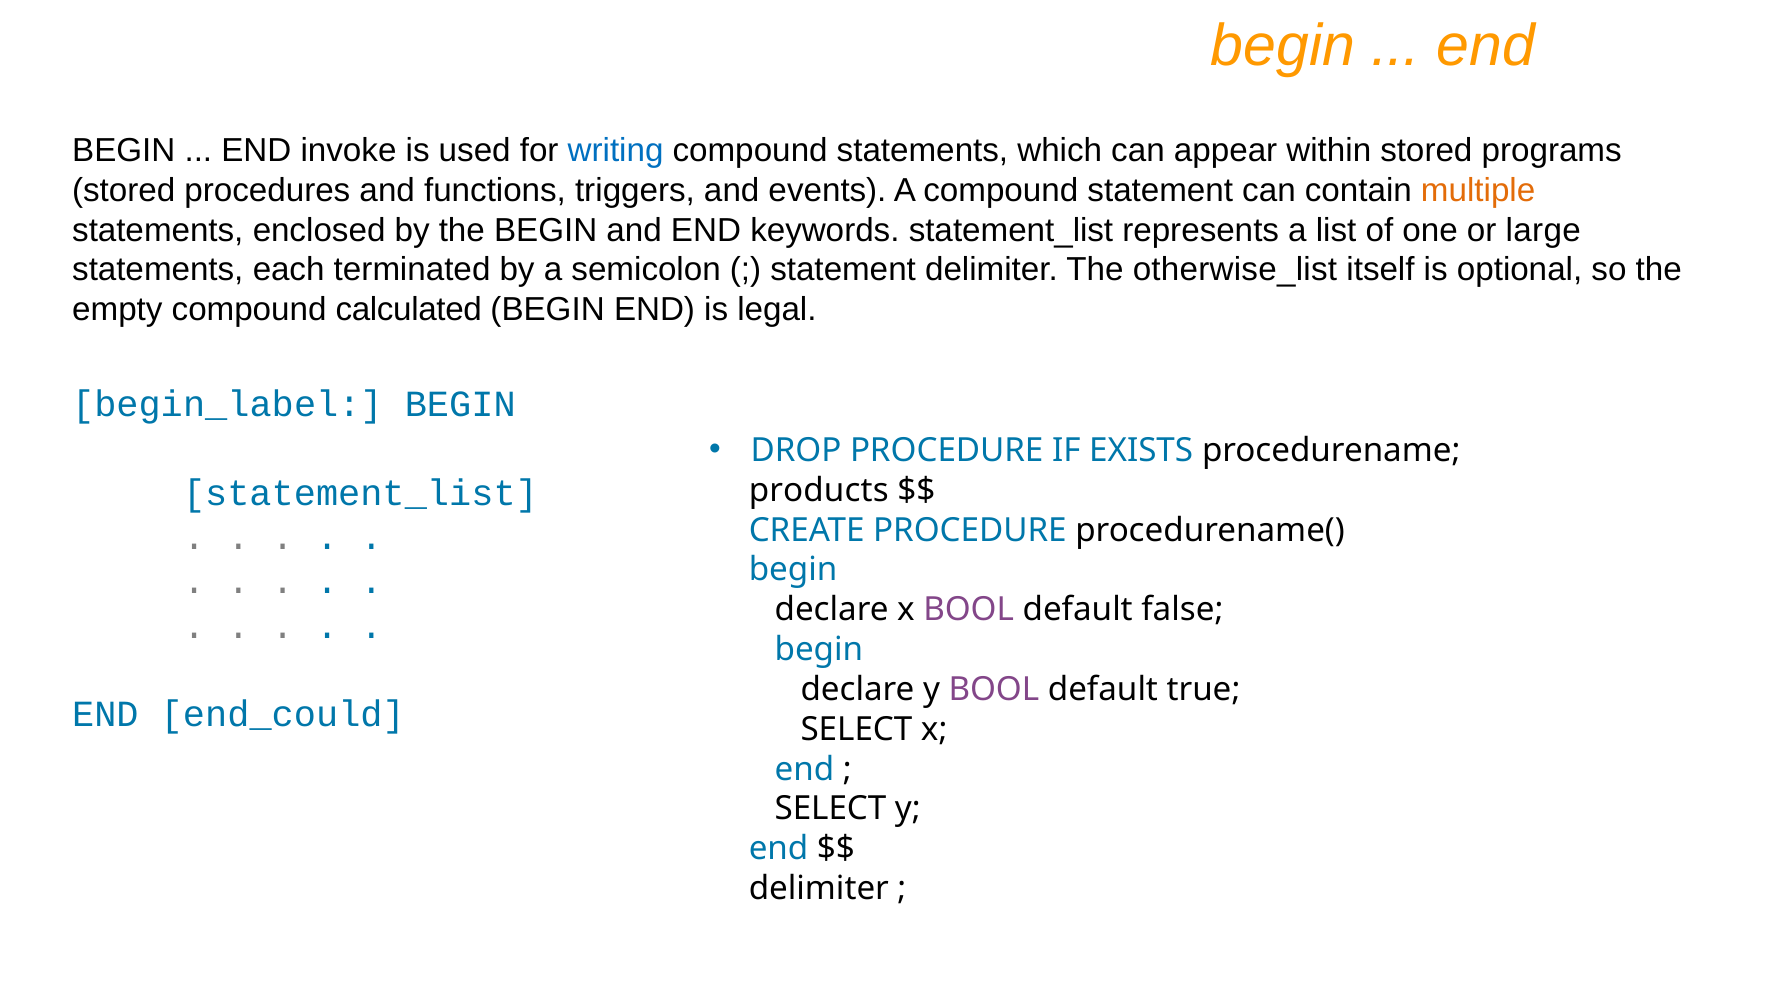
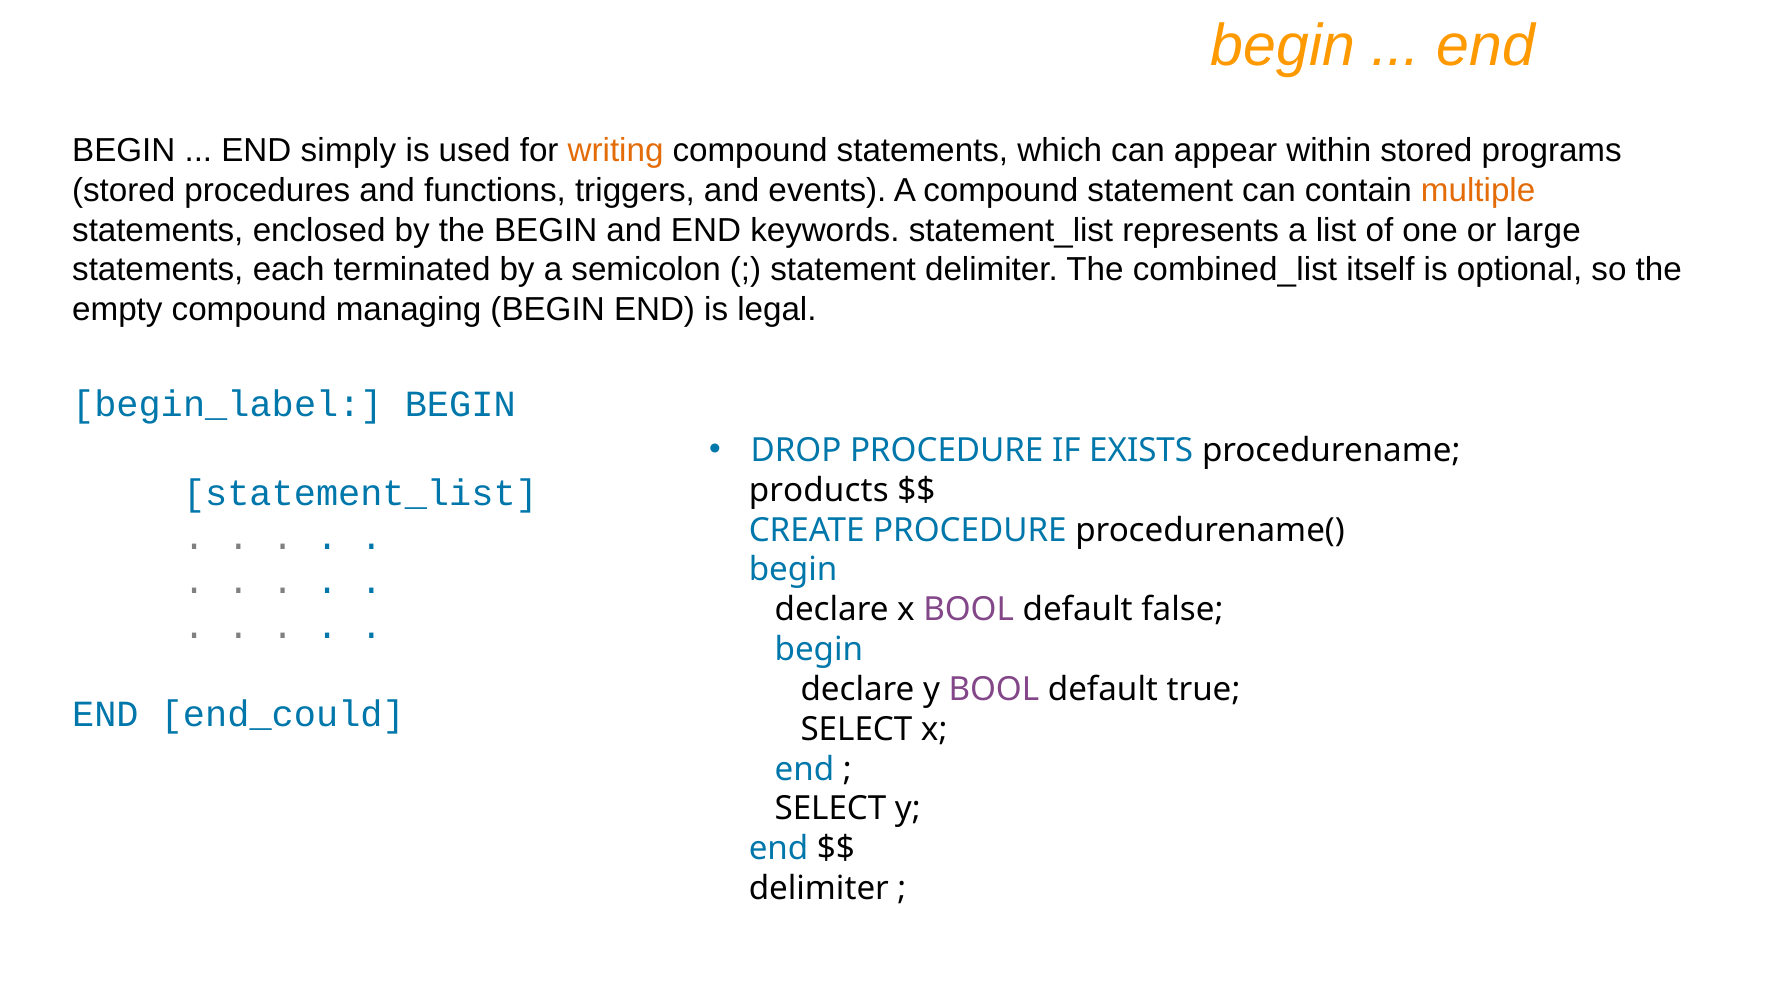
invoke: invoke -> simply (348, 150)
writing colour: blue -> orange (616, 150)
otherwise_list: otherwise_list -> combined_list (1235, 270)
calculated: calculated -> managing (409, 310)
